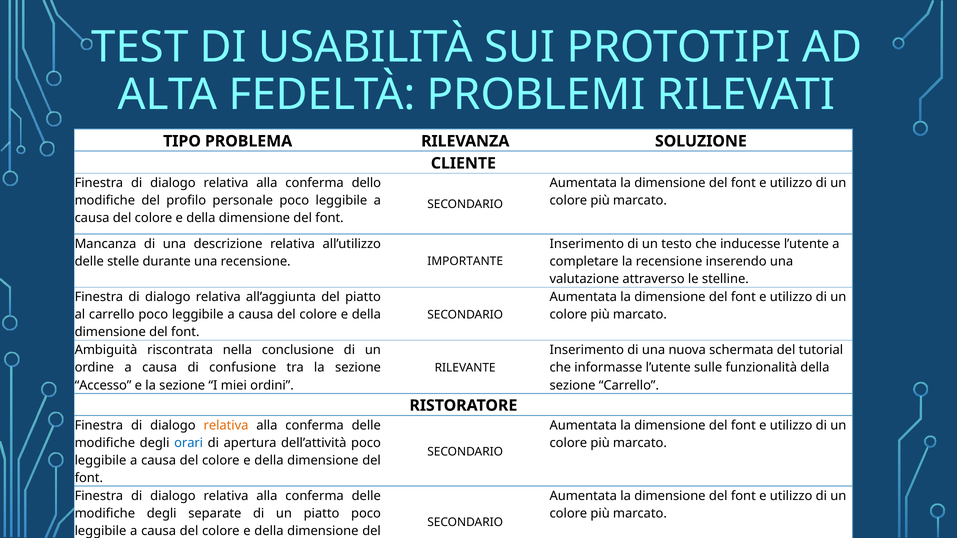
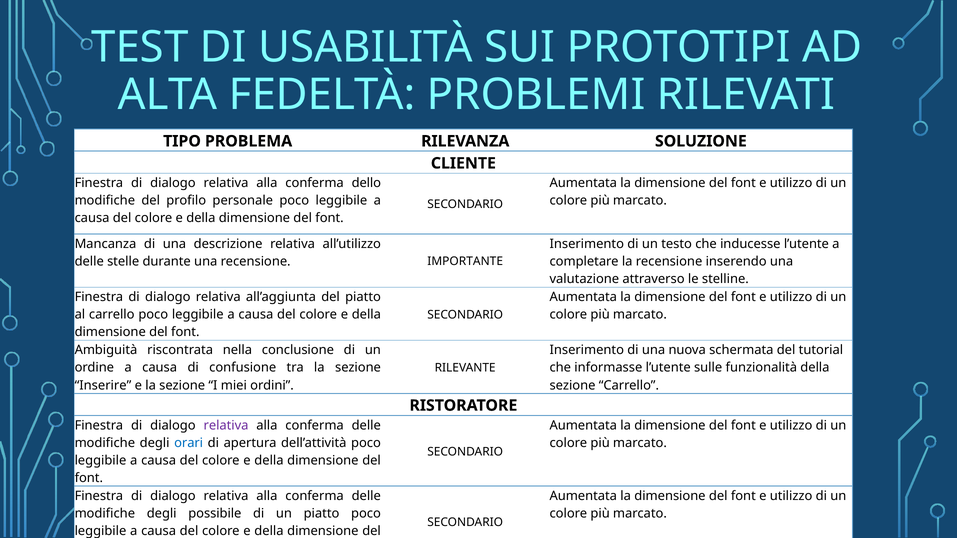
Accesso: Accesso -> Inserire (103, 386)
relativa colour: orange -> purple (226, 426)
separate: separate -> possibile (215, 514)
